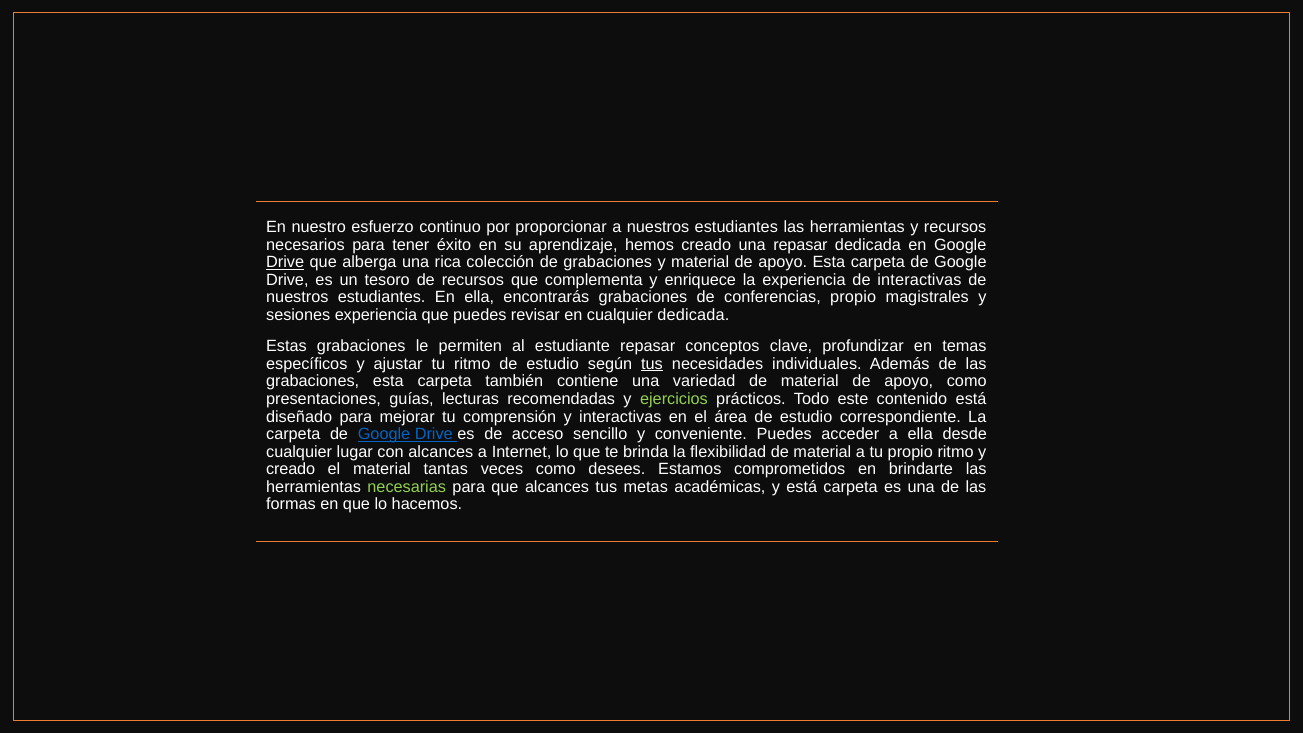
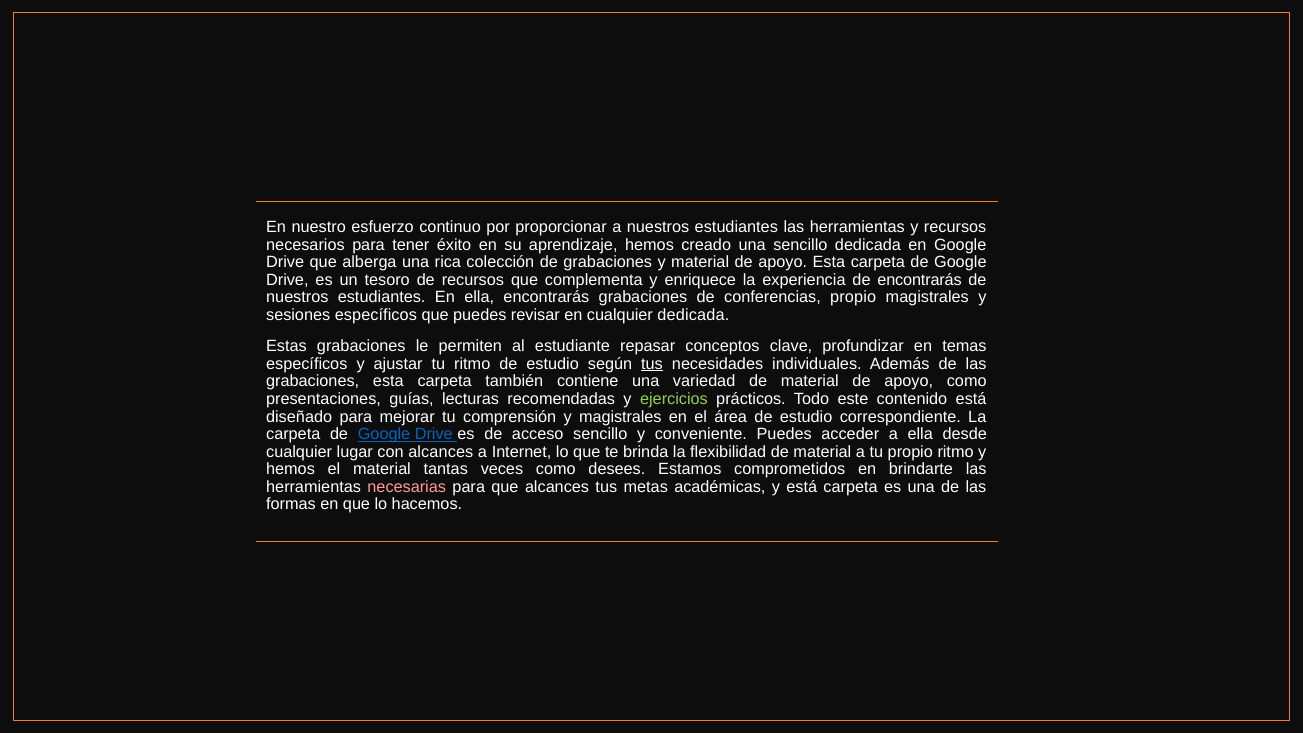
una repasar: repasar -> sencillo (800, 245)
Drive underline: present -> none (285, 262)
de interactivas: interactivas -> encontrarás (920, 280)
sesiones experiencia: experiencia -> específicos (376, 315)
y interactivas: interactivas -> magistrales (620, 417)
creado: creado -> hemos (291, 469)
necesarias colour: light green -> pink (407, 487)
